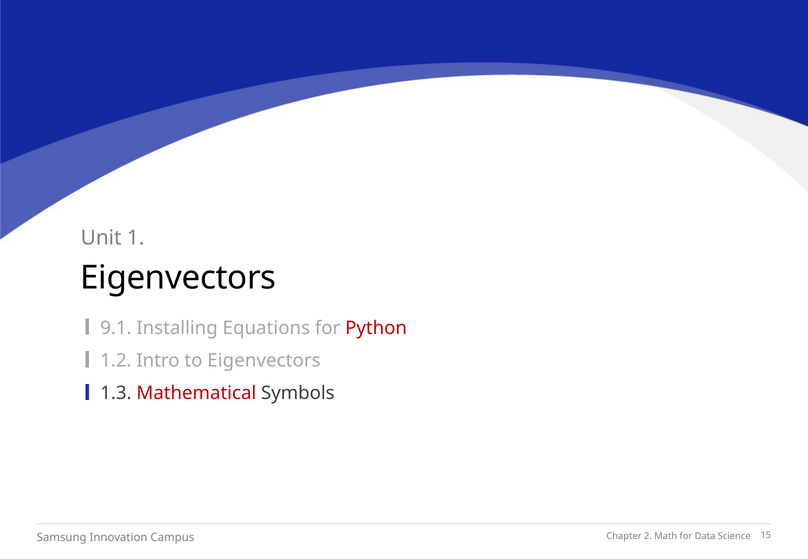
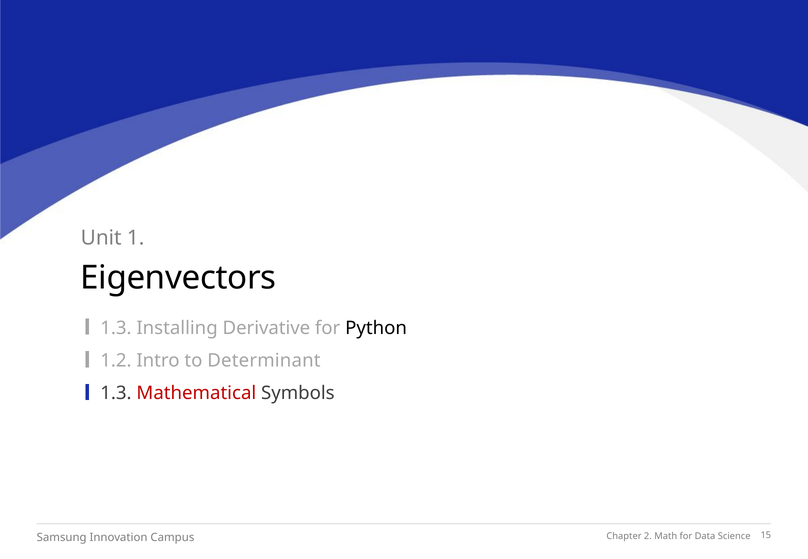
9.1: 9.1 -> 1.3 (116, 328)
Equations: Equations -> Derivative (266, 328)
Python colour: red -> black (376, 328)
to Eigenvectors: Eigenvectors -> Determinant (264, 361)
